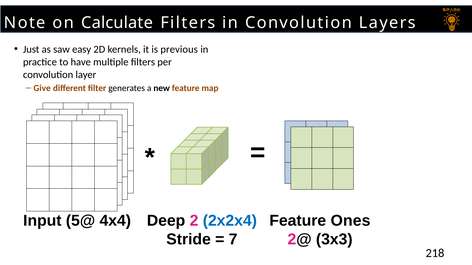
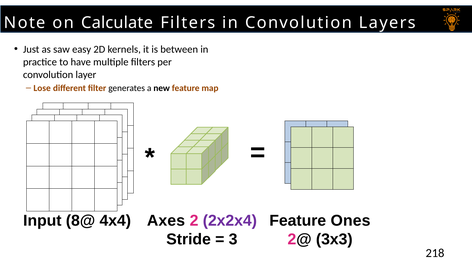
previous: previous -> between (179, 50)
Give: Give -> Lose (42, 88)
5@: 5@ -> 8@ (81, 221)
Deep: Deep -> Axes (166, 221)
2x2x4 colour: blue -> purple (230, 221)
7: 7 -> 3 (233, 240)
